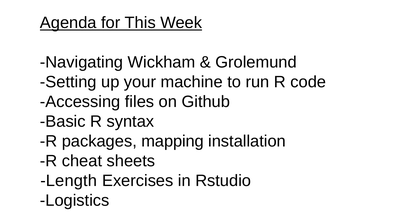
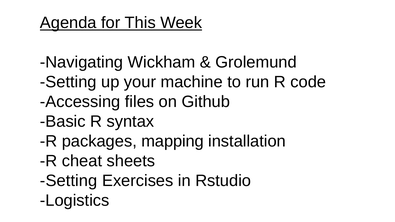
Length: Length -> Setting (69, 181)
